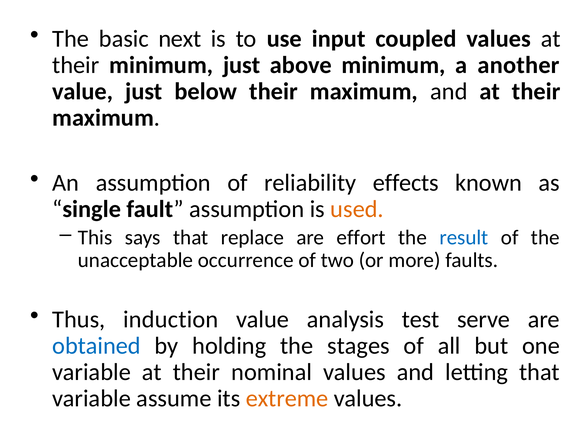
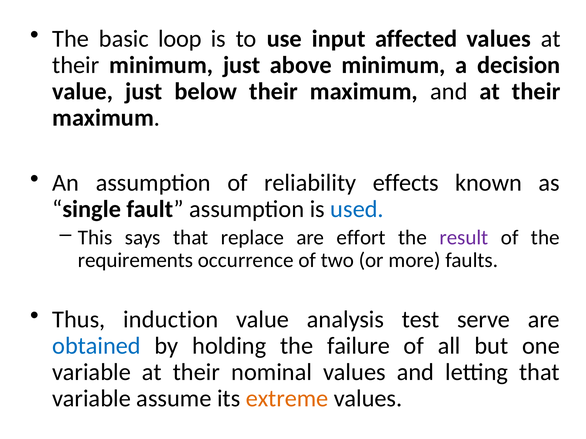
next: next -> loop (180, 39)
coupled: coupled -> affected (416, 39)
another: another -> decision (519, 65)
used colour: orange -> blue (357, 209)
result colour: blue -> purple (464, 238)
unacceptable: unacceptable -> requirements (136, 260)
stages: stages -> failure (359, 346)
